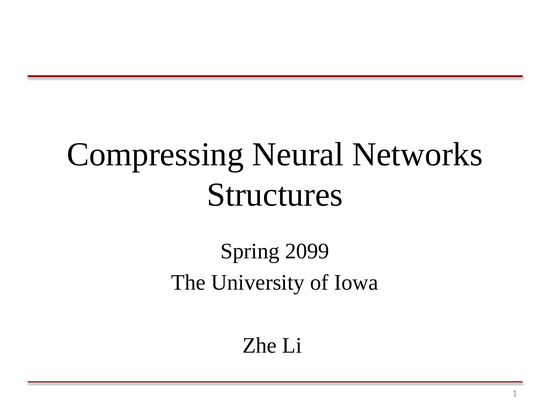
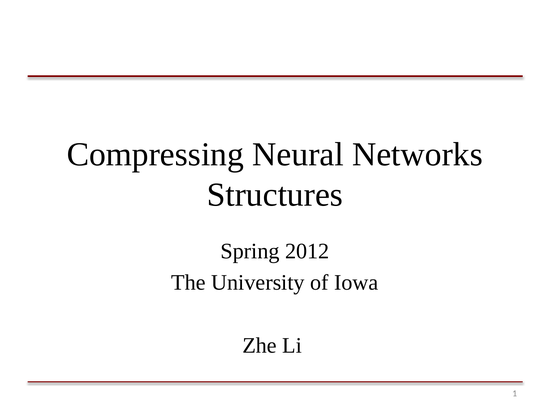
2099: 2099 -> 2012 (307, 251)
